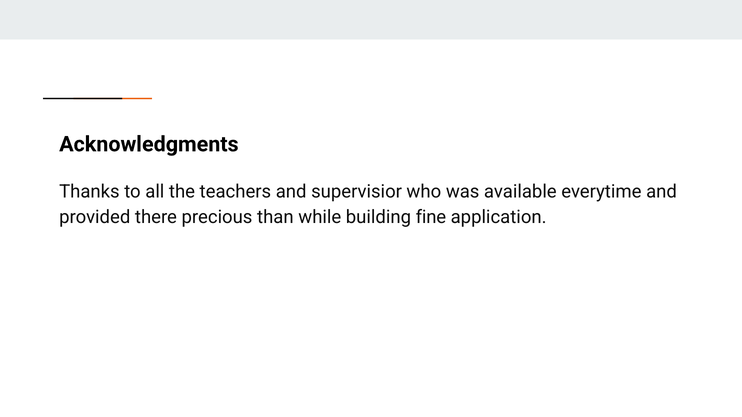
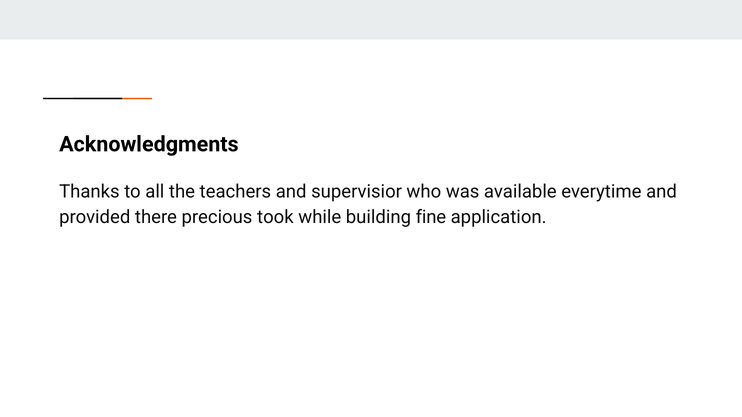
than: than -> took (275, 217)
